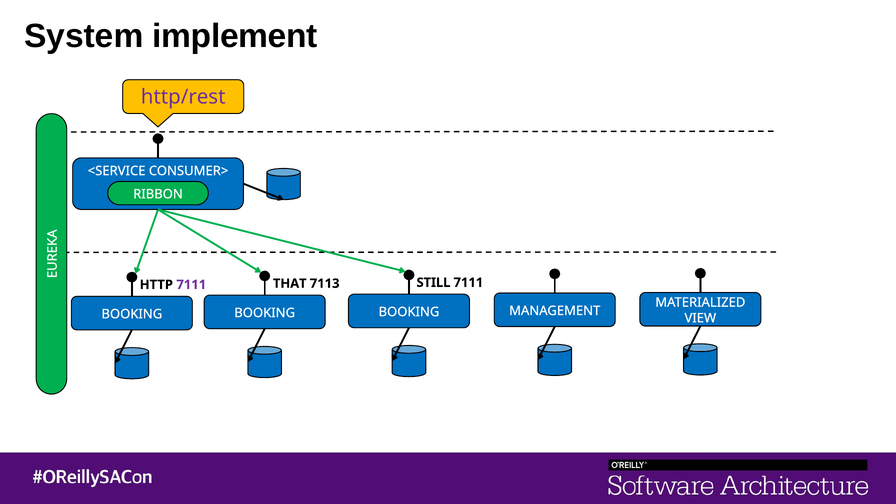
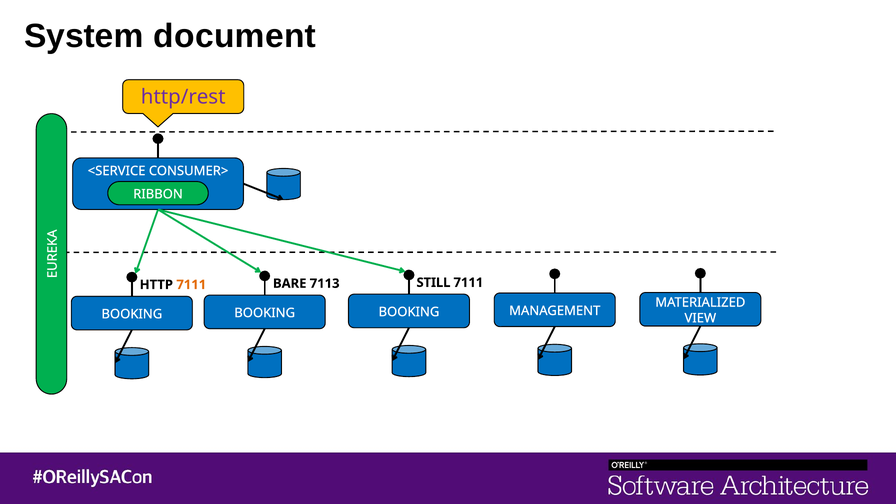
implement: implement -> document (235, 36)
THAT: THAT -> BARE (290, 284)
7111 colour: purple -> orange (191, 285)
